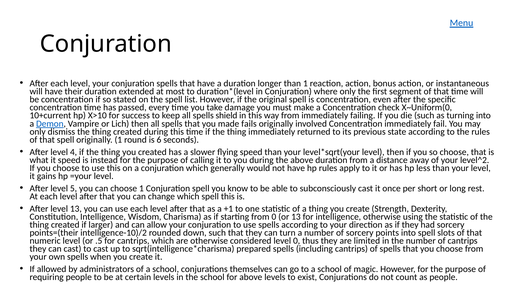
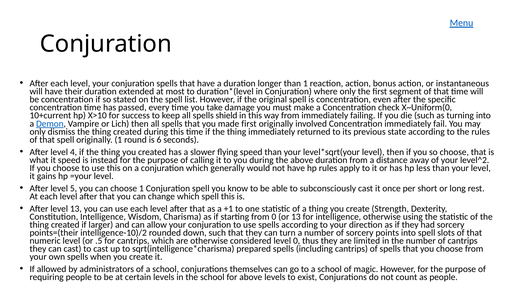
made fails: fails -> first (249, 123)
